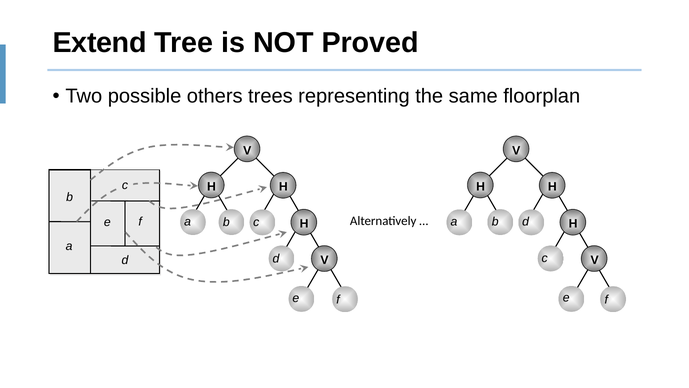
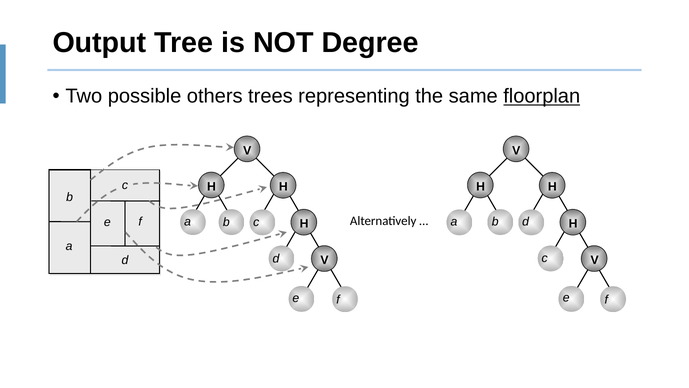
Extend: Extend -> Output (99, 43)
Proved: Proved -> Degree (370, 43)
floorplan underline: none -> present (542, 96)
